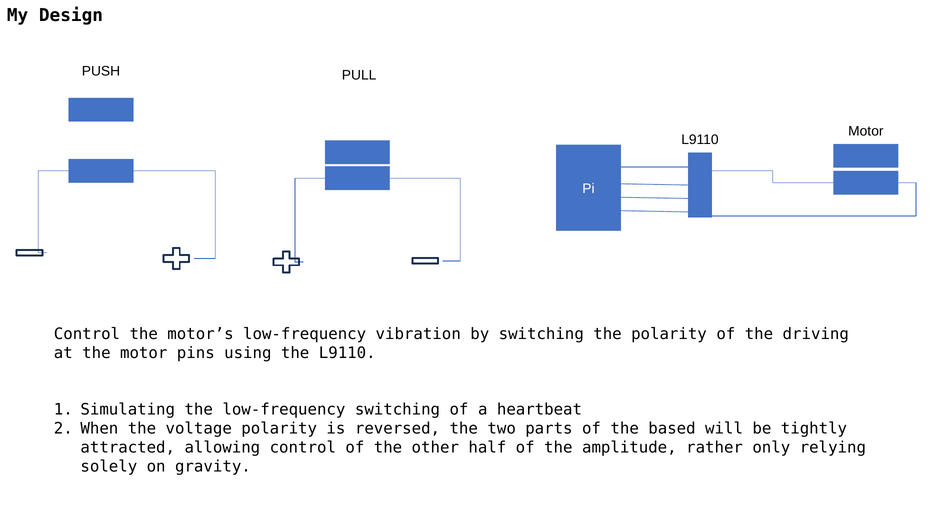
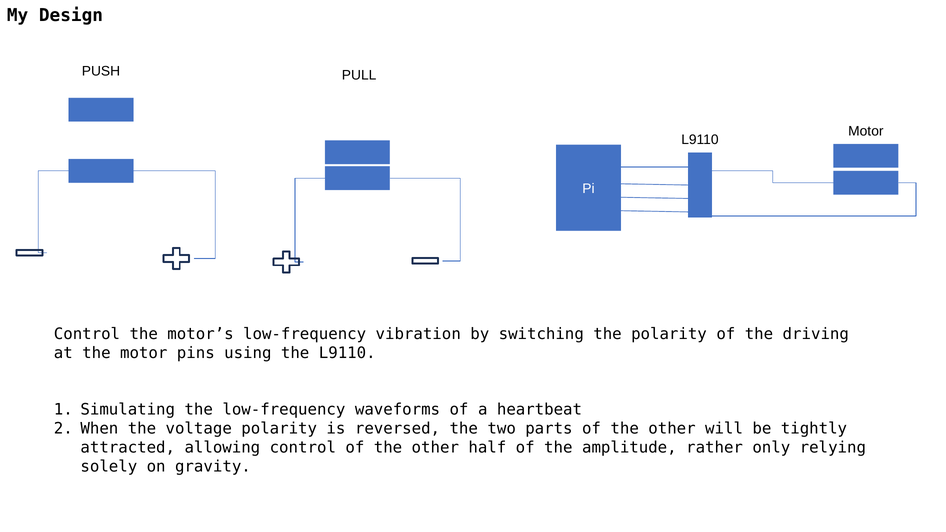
low-frequency switching: switching -> waveforms (398, 410)
parts of the based: based -> other (672, 429)
